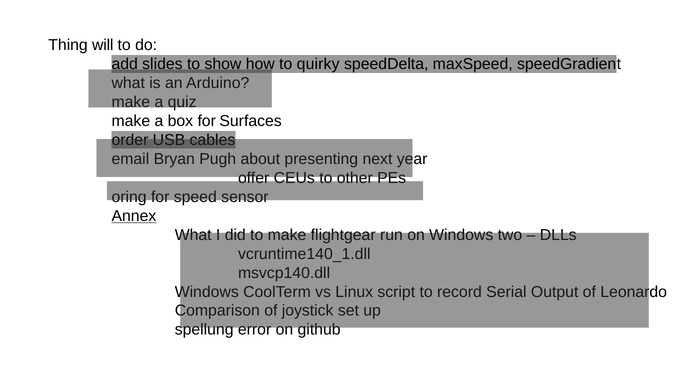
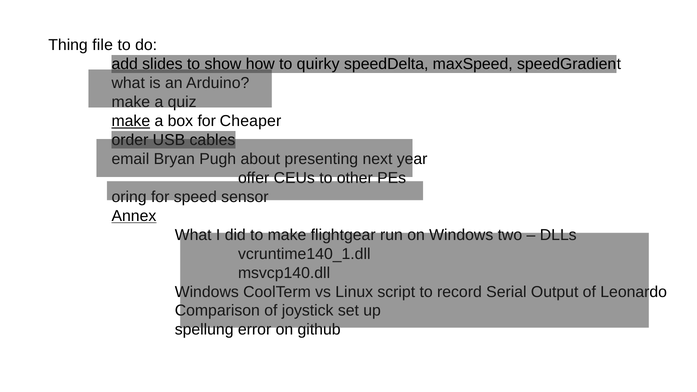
will: will -> file (103, 45)
make underline: none -> present (131, 121)
Surfaces: Surfaces -> Cheaper (251, 121)
